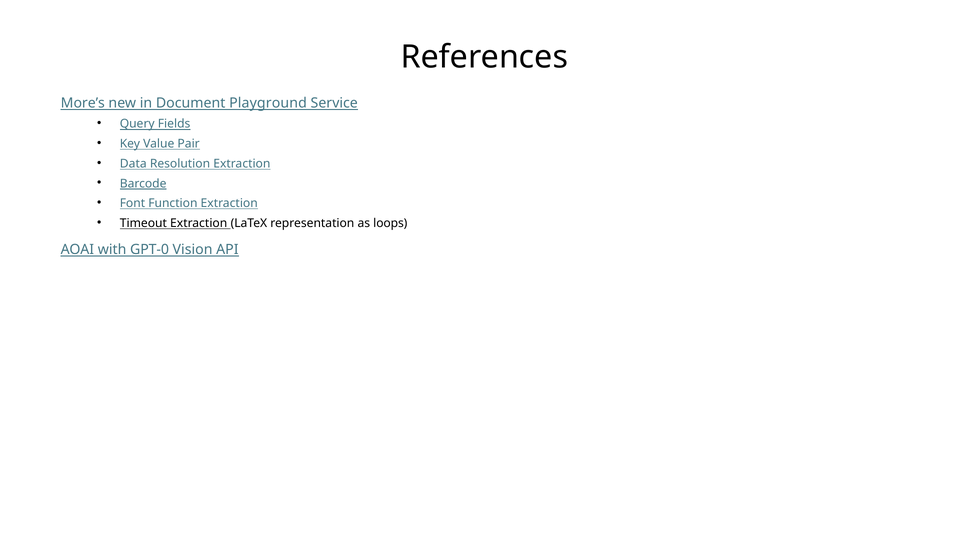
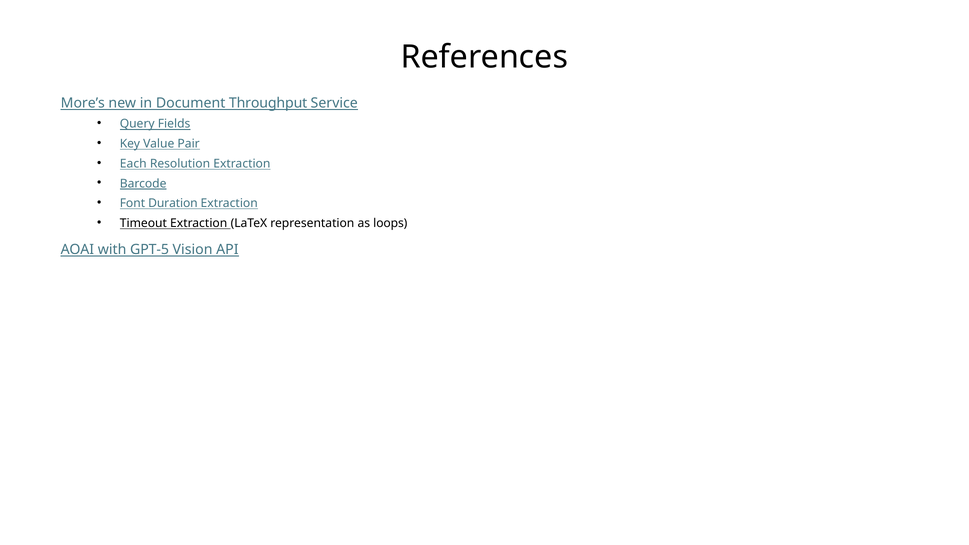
Playground: Playground -> Throughput (268, 103)
Data: Data -> Each (133, 164)
Function: Function -> Duration (173, 203)
GPT-0: GPT-0 -> GPT-5 (150, 250)
